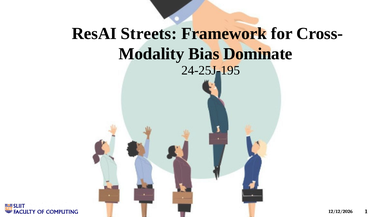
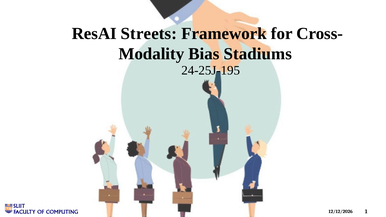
Dominate: Dominate -> Stadiums (258, 54)
